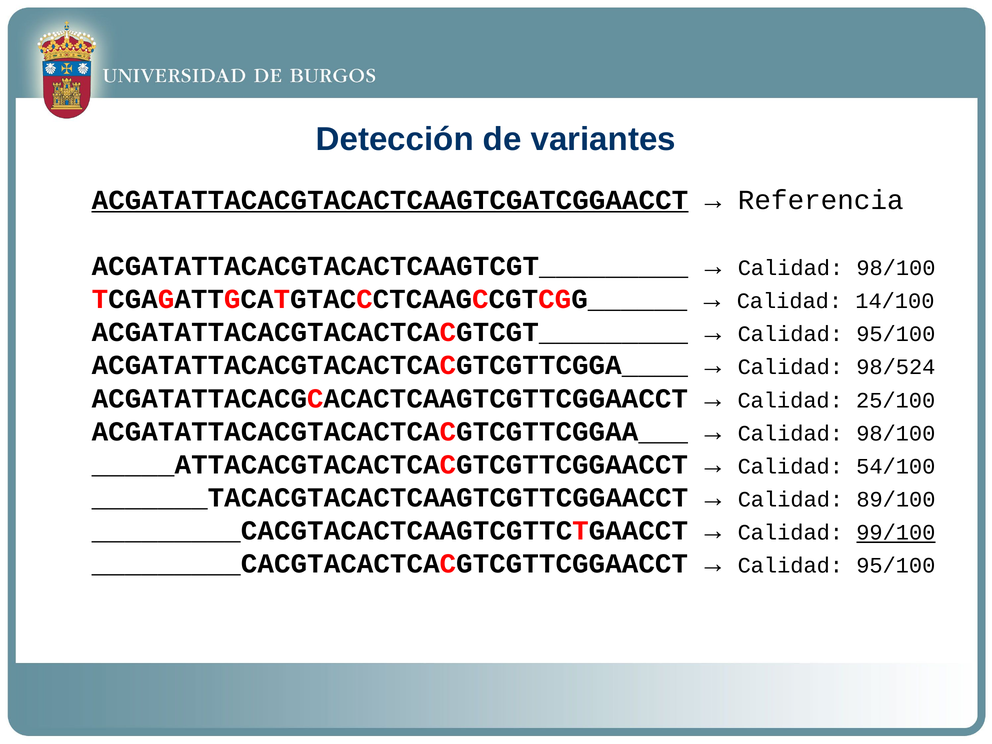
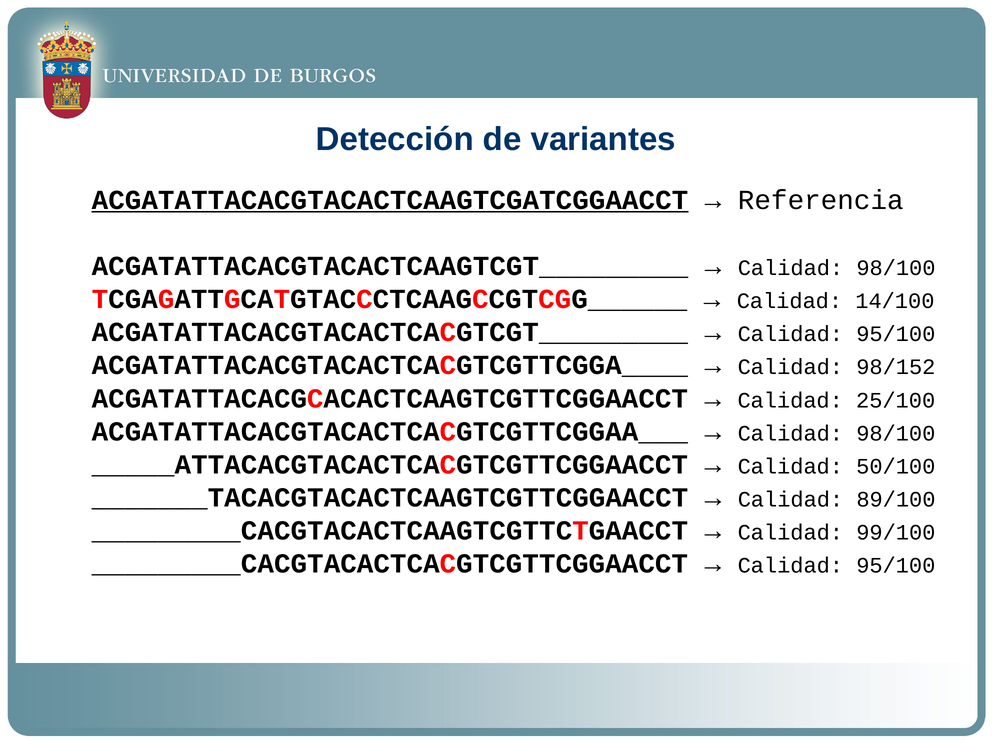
98/524: 98/524 -> 98/152 (896, 367)
54/100: 54/100 -> 50/100 (896, 466)
99/100 underline: present -> none (896, 533)
